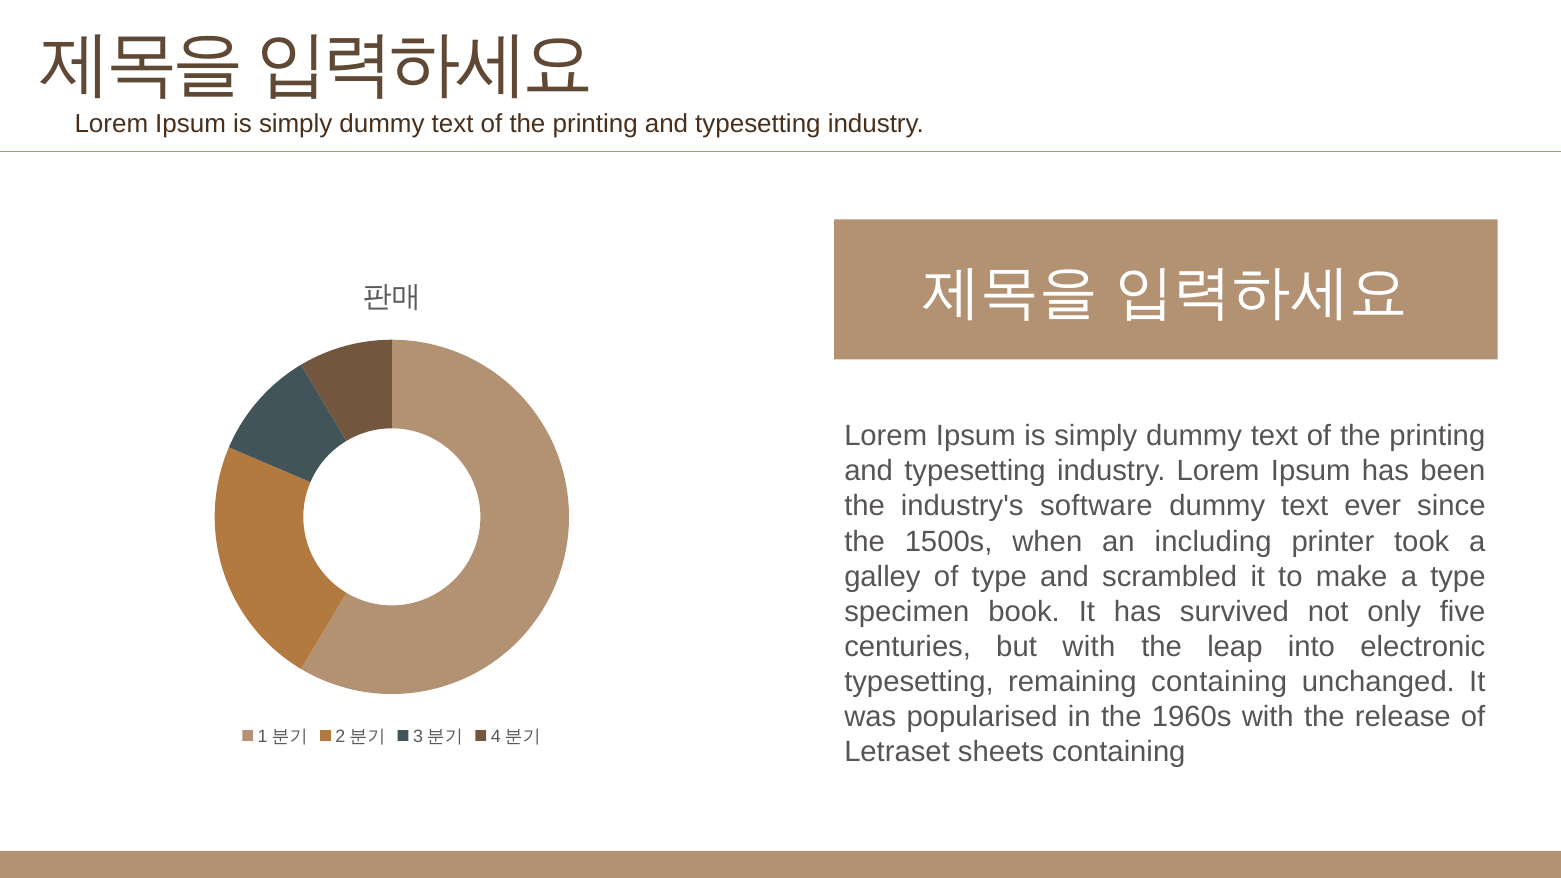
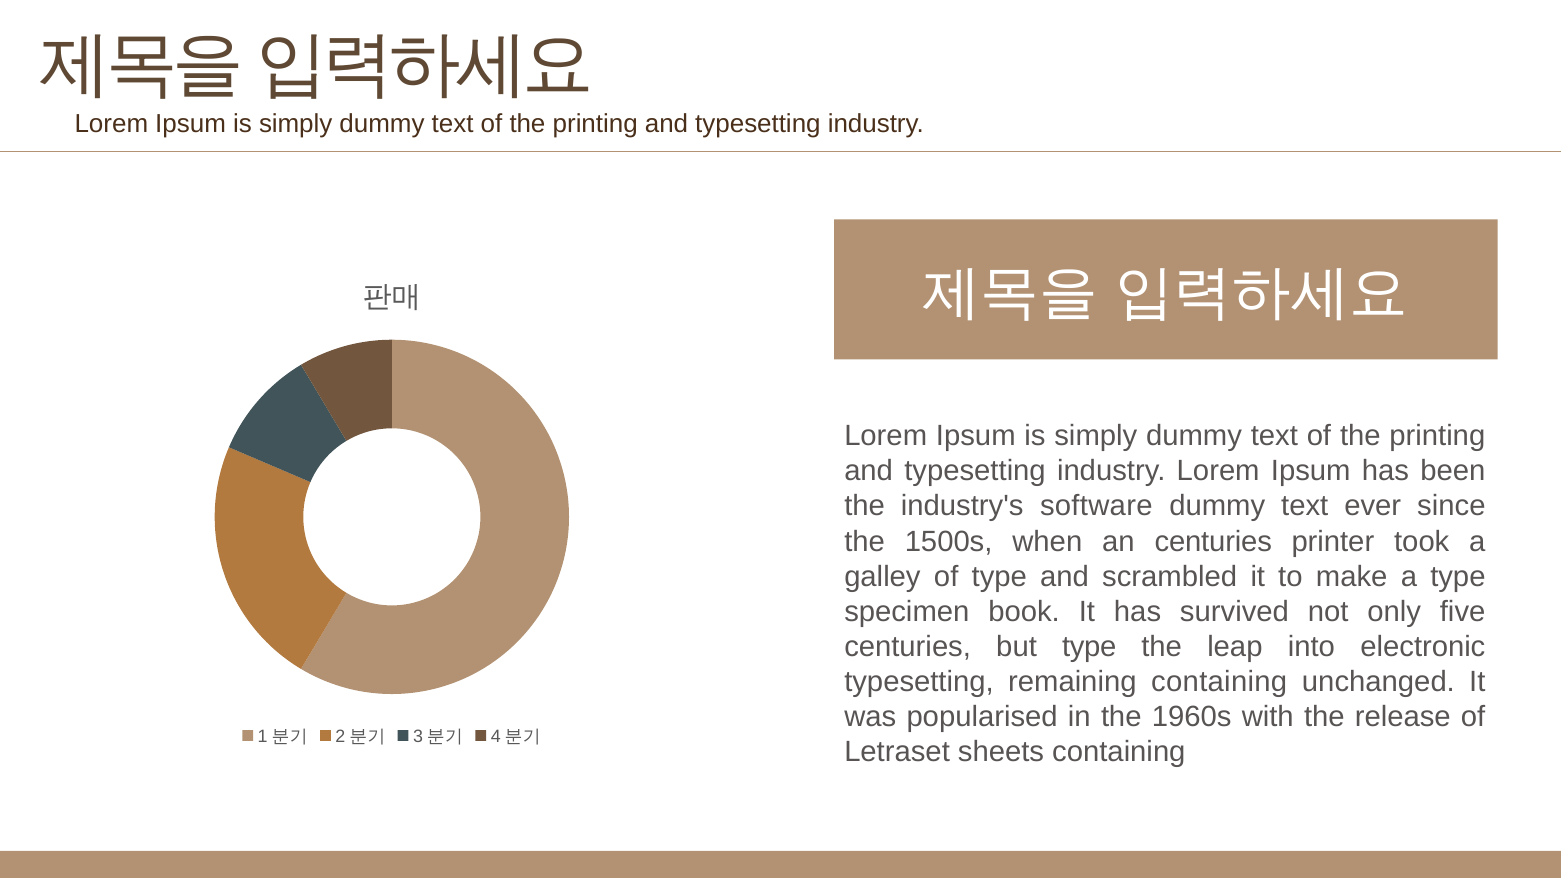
an including: including -> centuries (1213, 541)
but with: with -> type (1089, 647)
